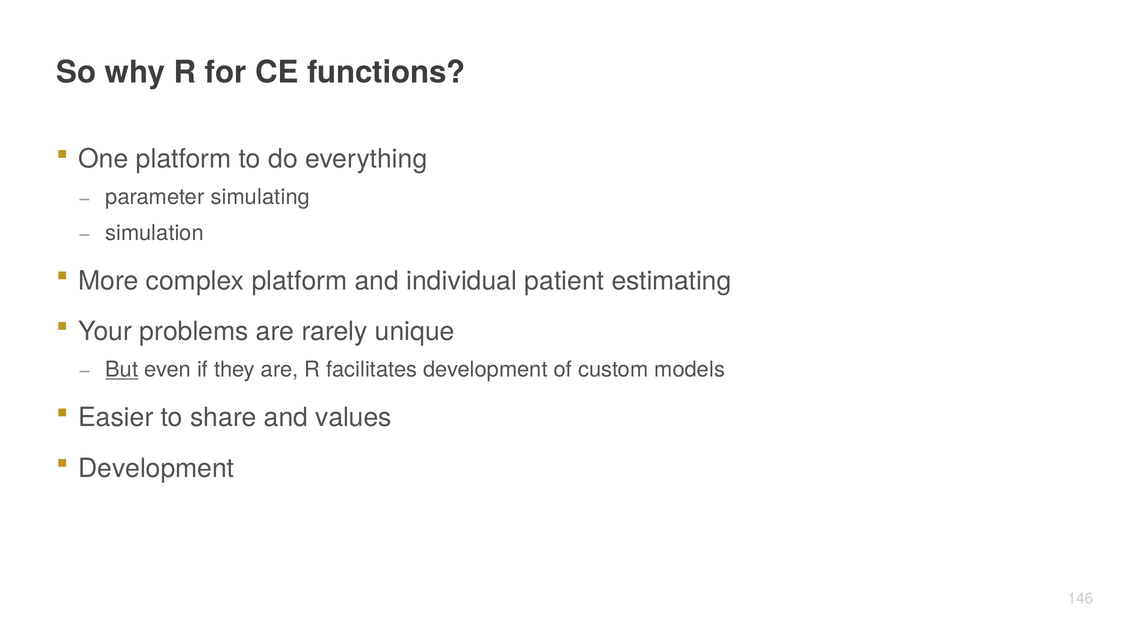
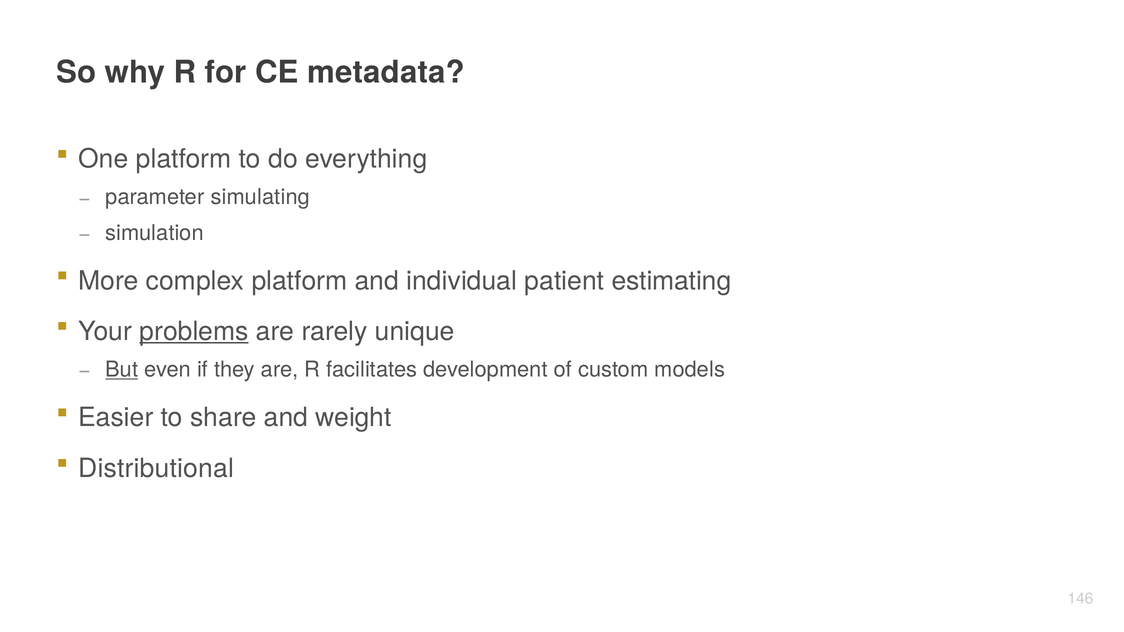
functions: functions -> metadata (386, 72)
problems underline: none -> present (194, 332)
values: values -> weight (353, 418)
Development: Development -> Distributional (156, 468)
